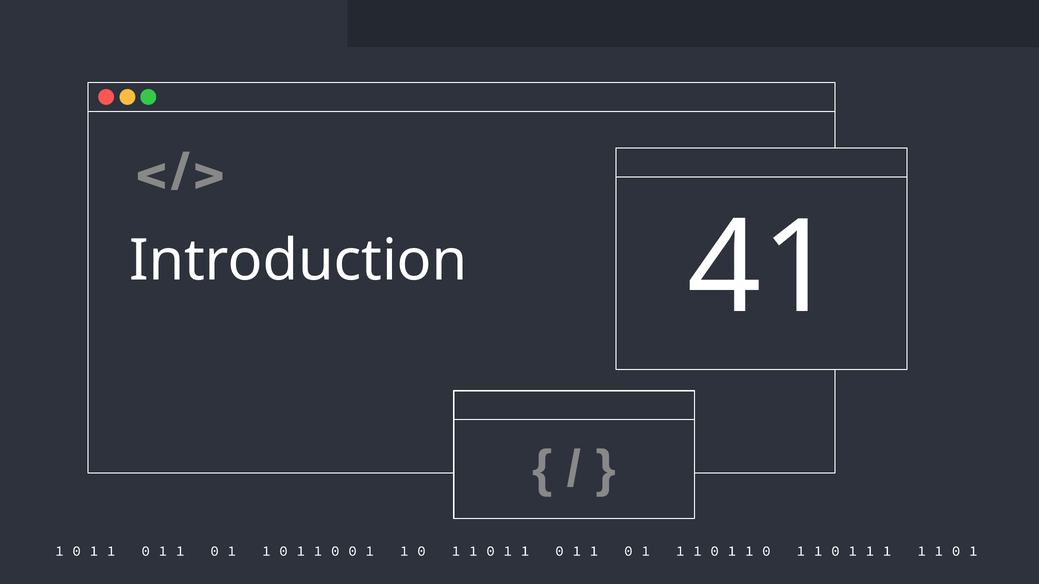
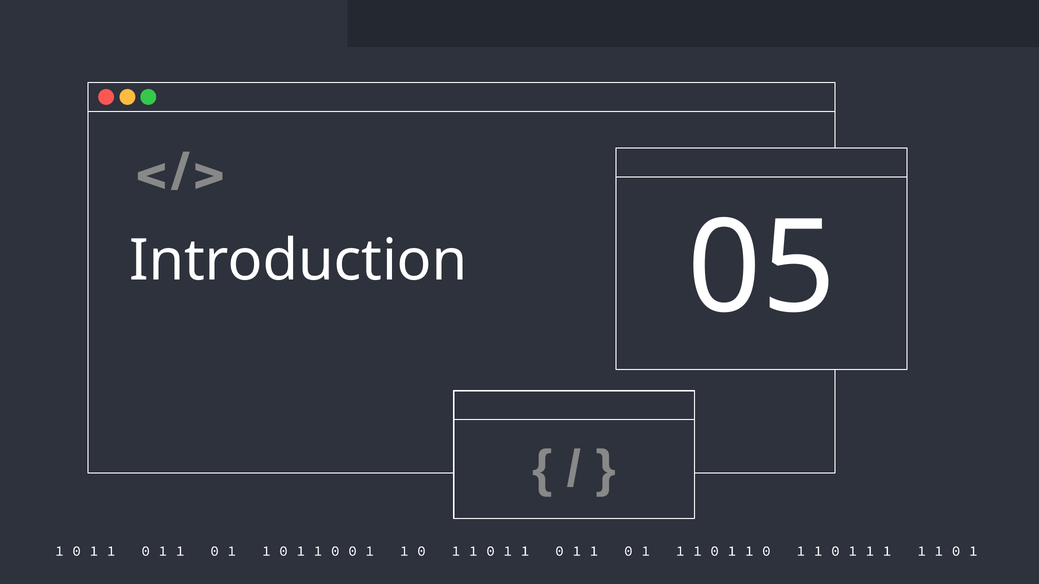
41: 41 -> 05 (762, 269)
